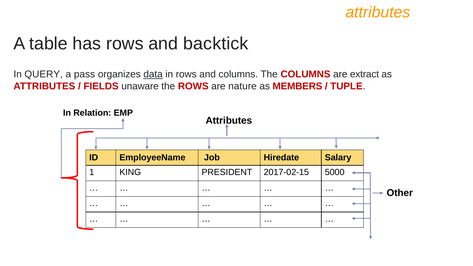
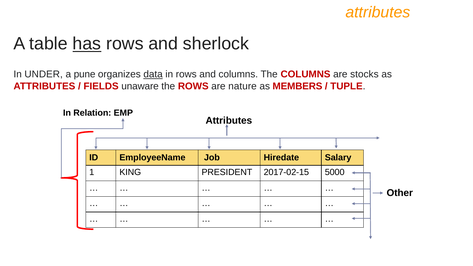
has underline: none -> present (87, 44)
backtick: backtick -> sherlock (216, 44)
QUERY: QUERY -> UNDER (44, 74)
pass: pass -> pune (85, 74)
extract: extract -> stocks (364, 74)
